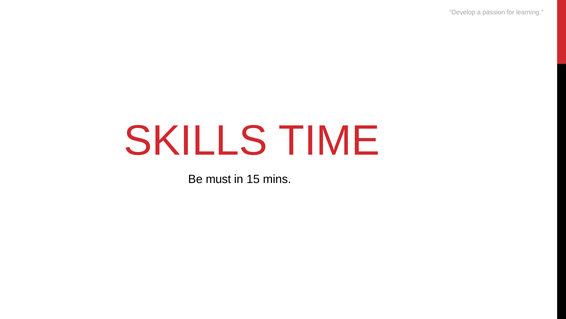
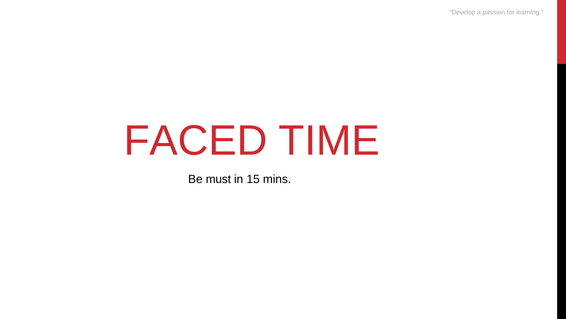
SKILLS: SKILLS -> FACED (196, 140)
